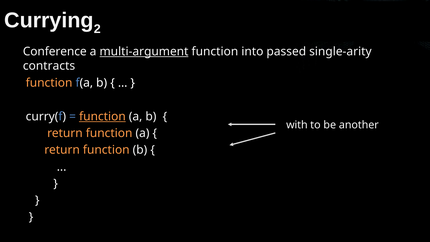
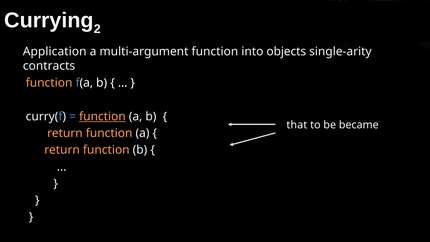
Conference: Conference -> Application (55, 51)
multi-argument underline: present -> none (144, 51)
passed: passed -> objects (286, 51)
with: with -> that (297, 125)
another: another -> became (359, 125)
